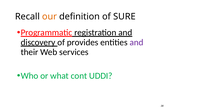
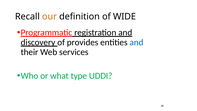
SURE: SURE -> WIDE (125, 17)
and colour: purple -> blue (137, 42)
cont: cont -> type (79, 76)
